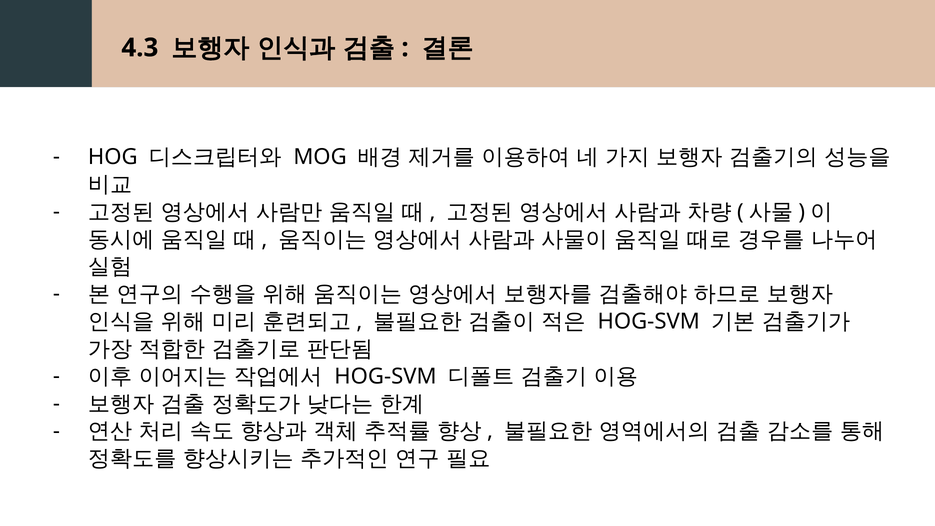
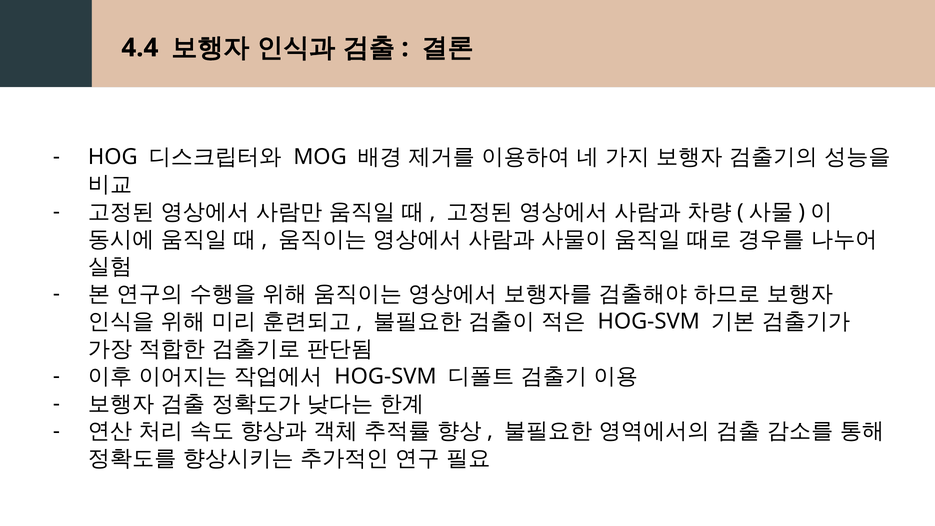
4.3: 4.3 -> 4.4 (140, 48)
